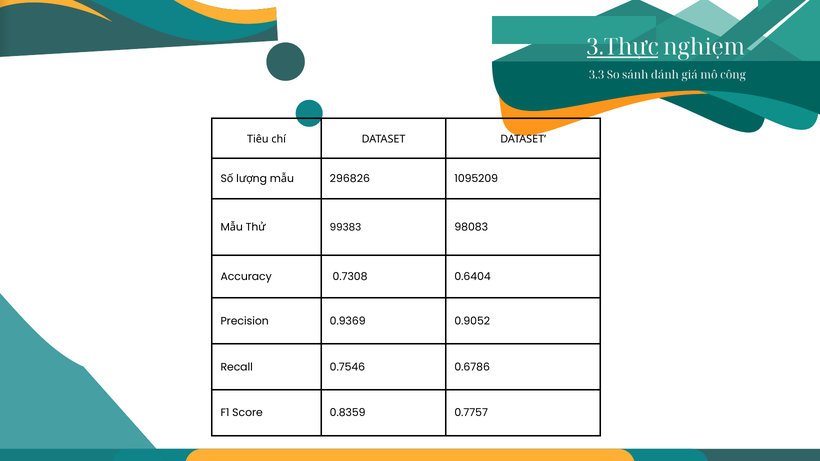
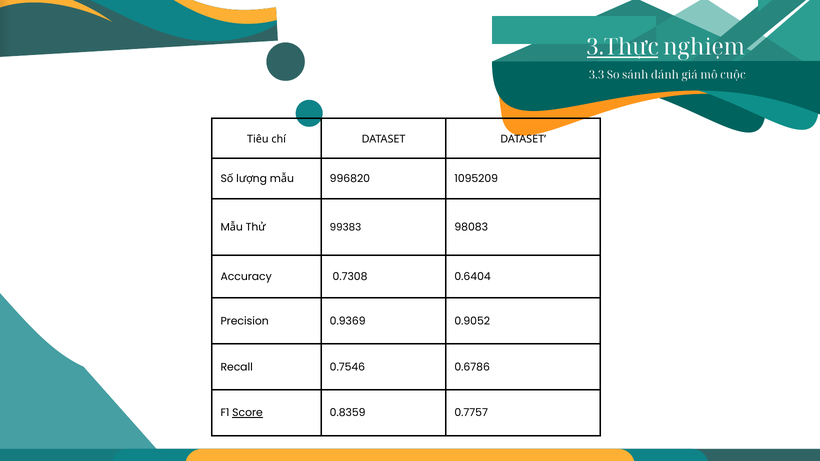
công: công -> cuộc (733, 75)
296826: 296826 -> 996820 (350, 179)
Score underline: none -> present (248, 413)
